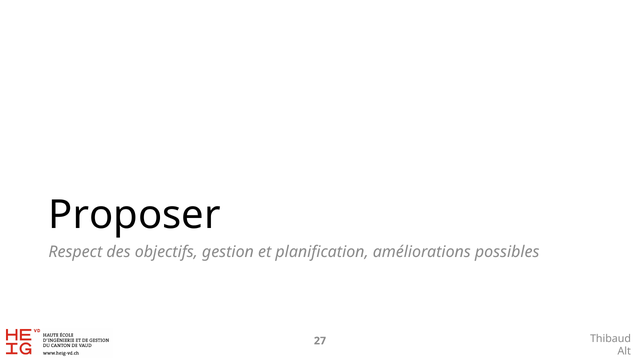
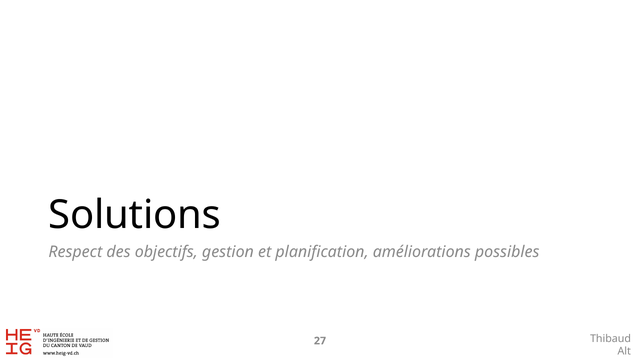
Proposer: Proposer -> Solutions (135, 215)
